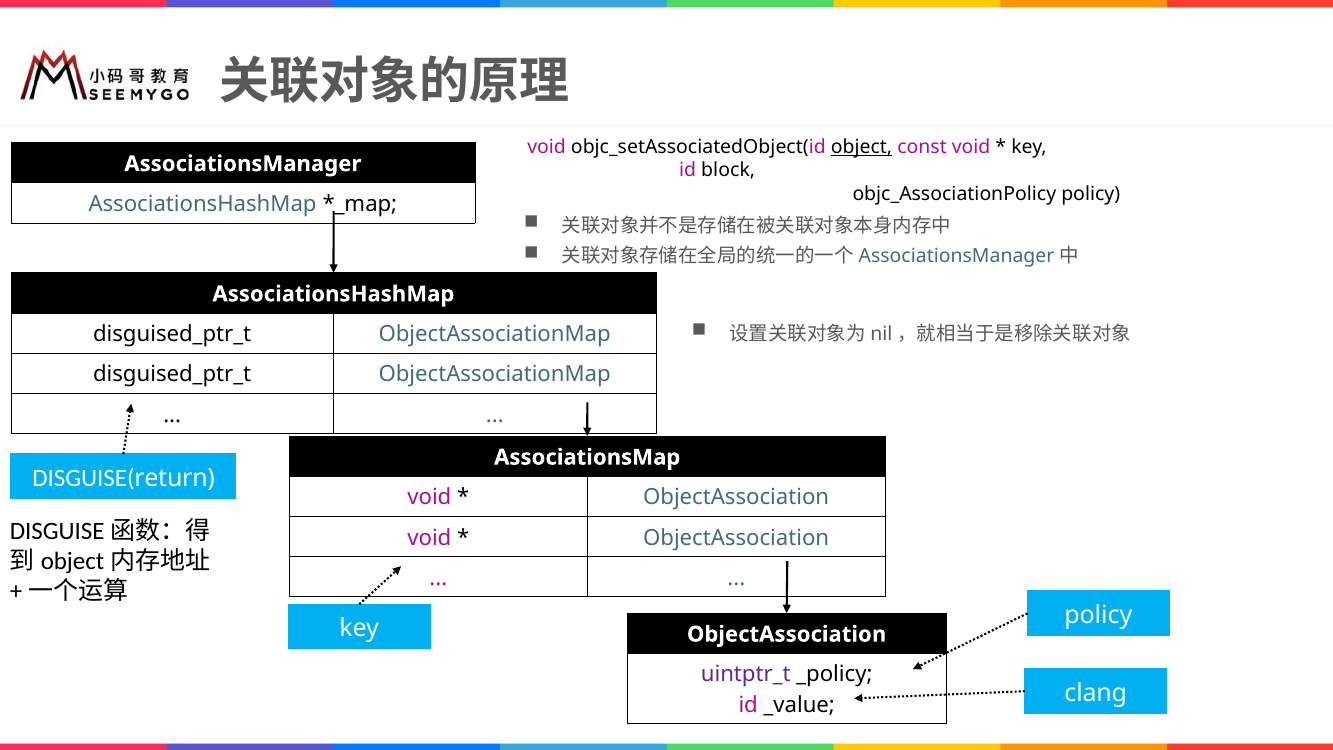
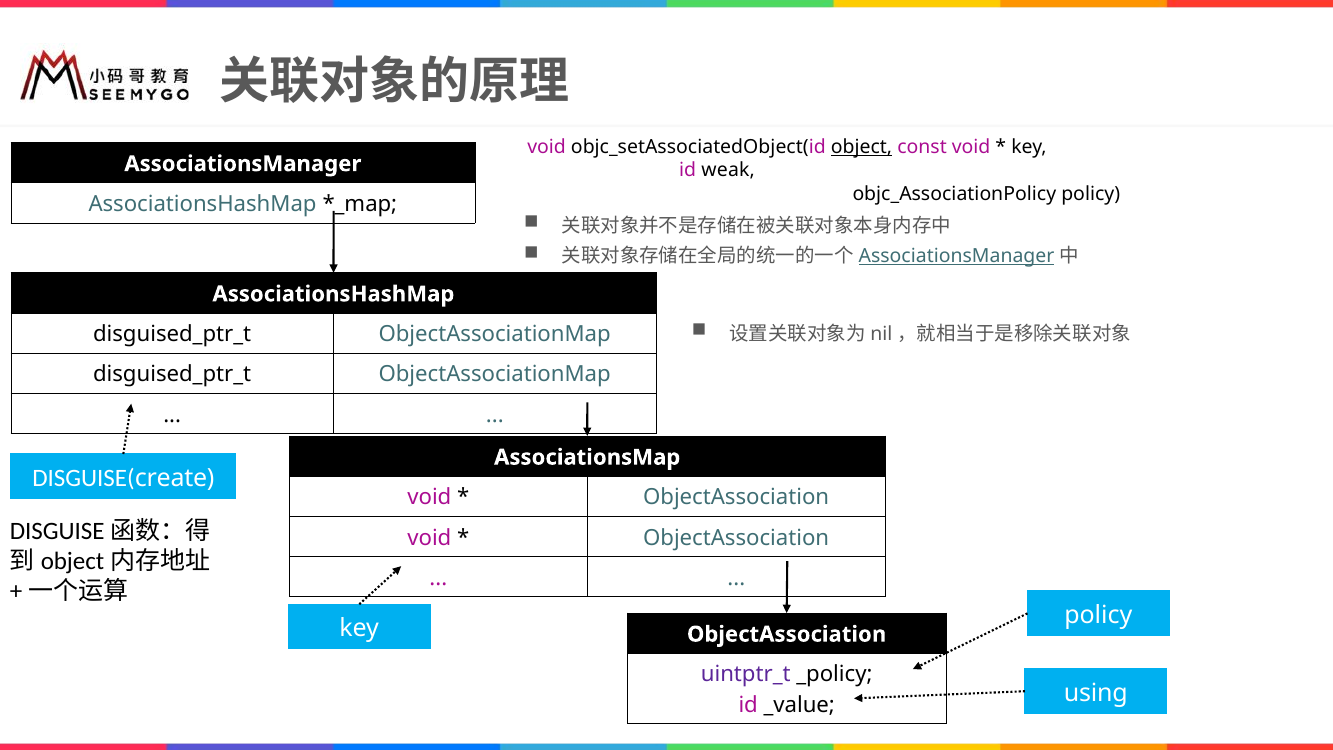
block: block -> weak (728, 170)
AssociationsManager underline: none -> present (957, 256)
return: return -> create (175, 478)
clang: clang -> using (1096, 693)
